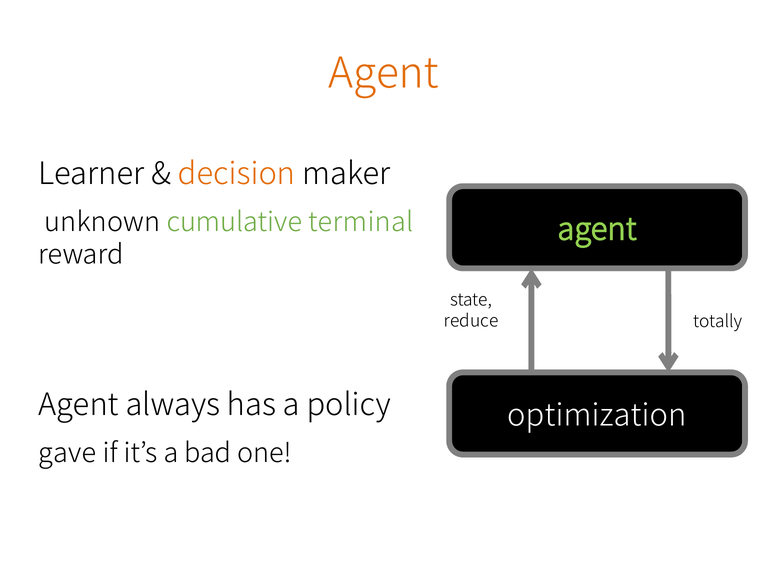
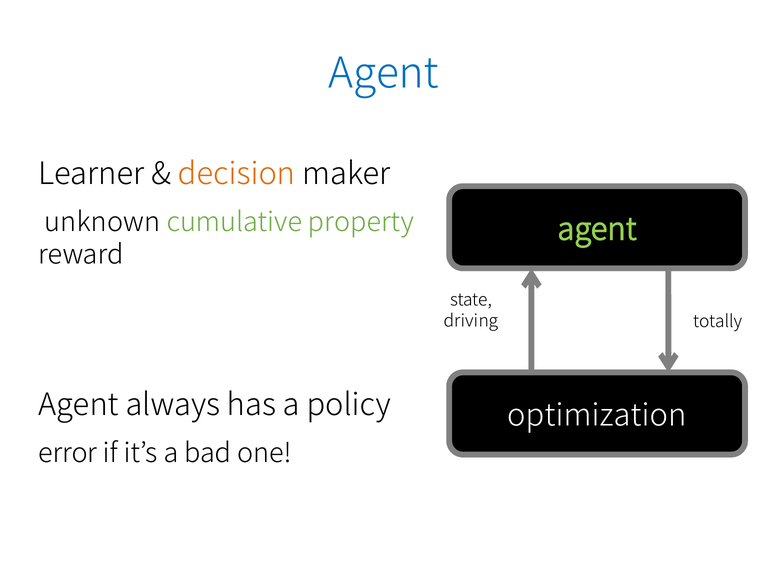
Agent colour: orange -> blue (383, 74)
terminal: terminal -> property (361, 222)
reduce: reduce -> driving (471, 321)
gave: gave -> error (68, 453)
